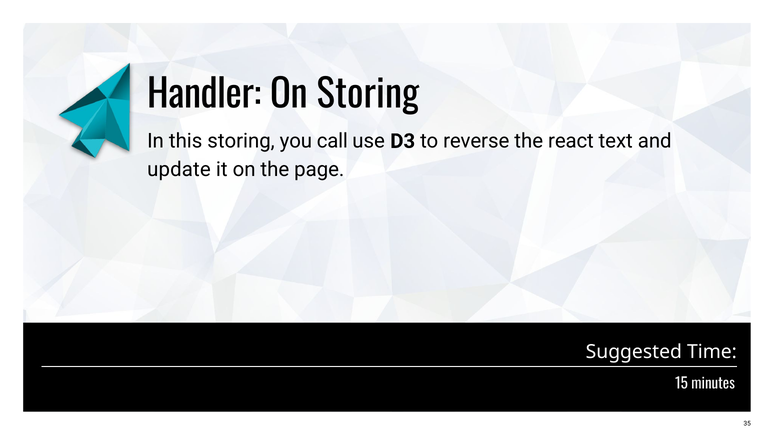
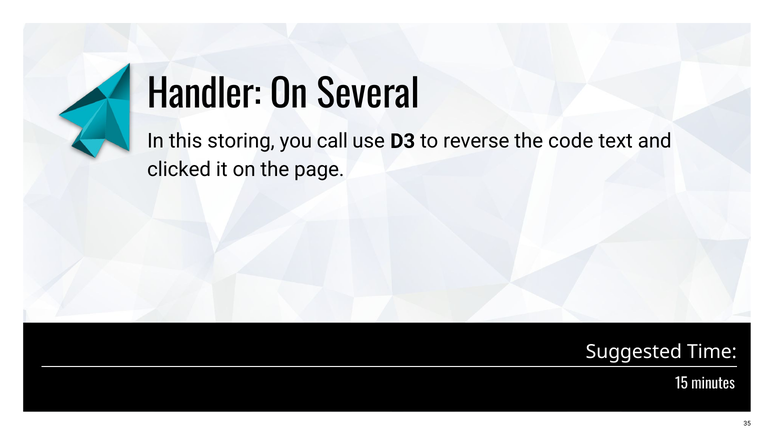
On Storing: Storing -> Several (368, 95)
react: react -> code (571, 141)
update: update -> clicked (179, 169)
